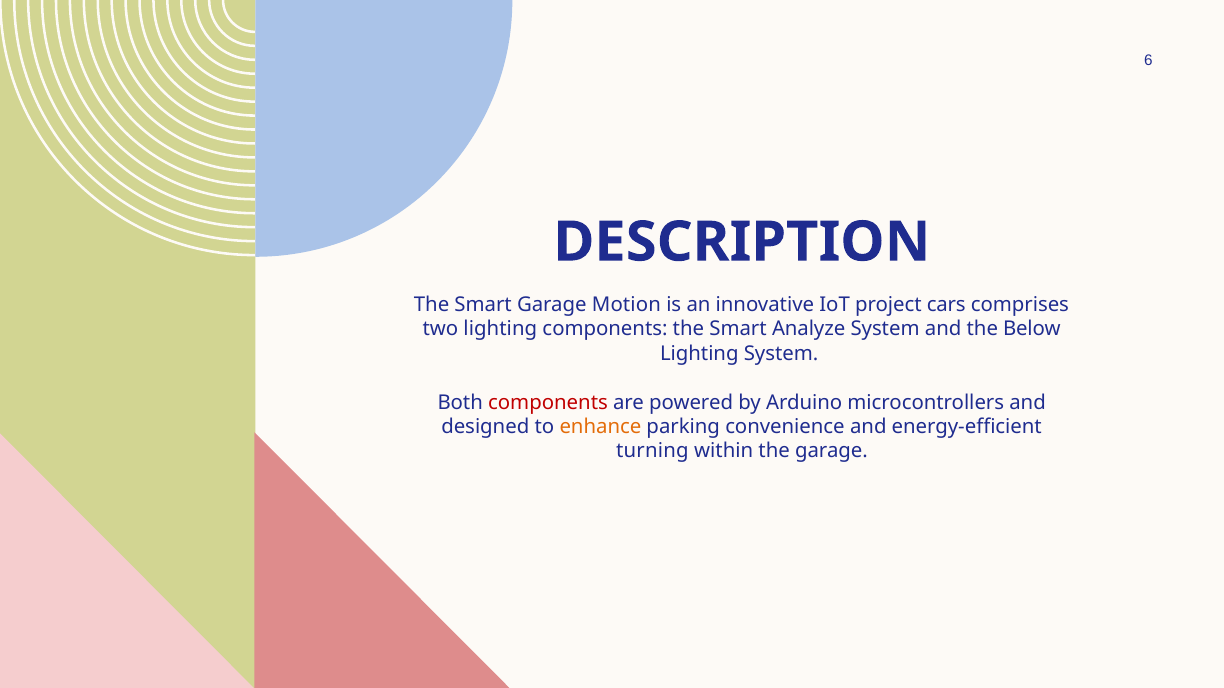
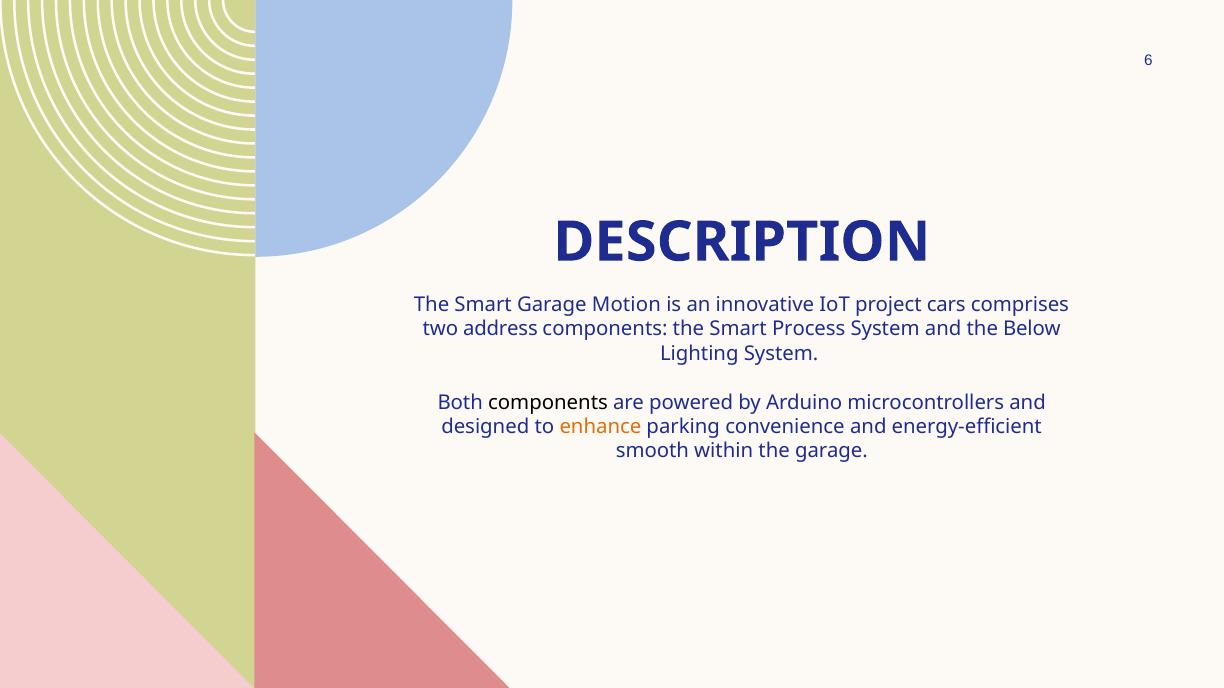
two lighting: lighting -> address (500, 329)
Analyze: Analyze -> Process (809, 329)
components colour: red -> black (548, 403)
turning: turning -> smooth (652, 452)
